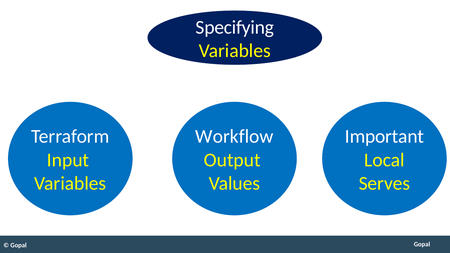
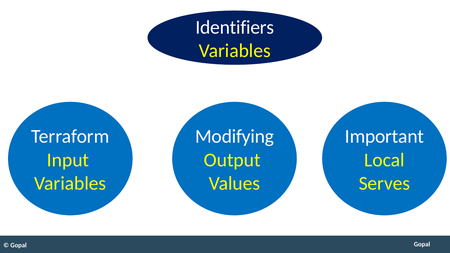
Specifying: Specifying -> Identifiers (235, 27)
Workflow: Workflow -> Modifying (235, 137)
